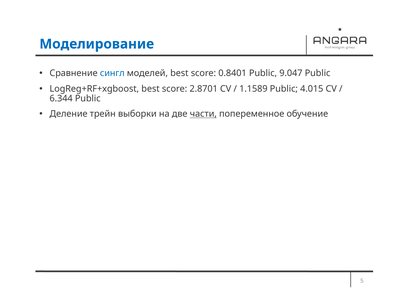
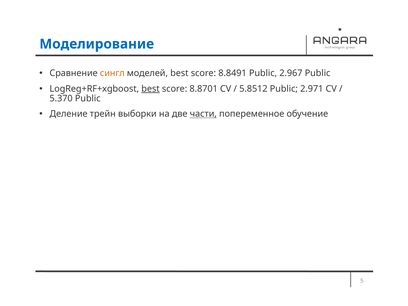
сингл colour: blue -> orange (112, 73)
0.8401: 0.8401 -> 8.8491 (233, 73)
9.047: 9.047 -> 2.967 (291, 73)
best underline: none -> present (151, 89)
2.8701: 2.8701 -> 8.8701 (204, 89)
1.1589: 1.1589 -> 5.8512 (253, 89)
4.015: 4.015 -> 2.971 (312, 89)
6.344: 6.344 -> 5.370 (61, 99)
